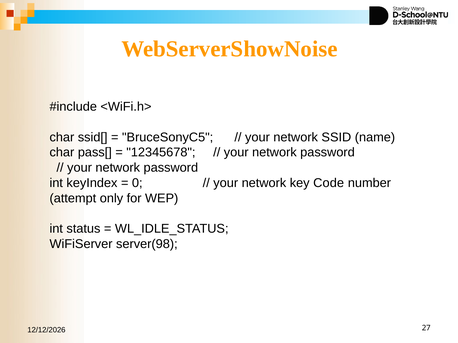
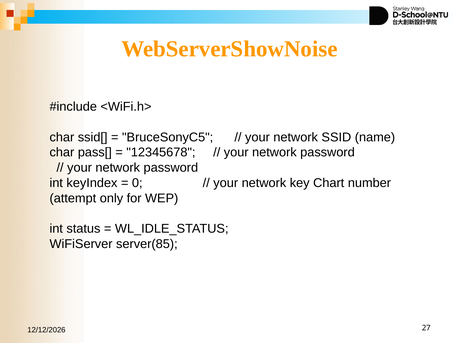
Code: Code -> Chart (329, 183)
server(98: server(98 -> server(85 (147, 244)
